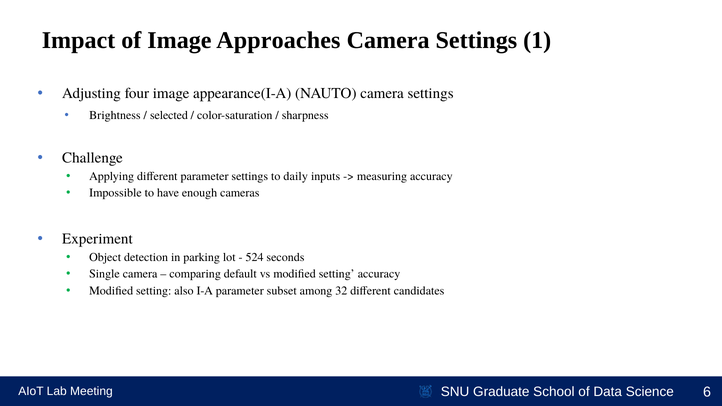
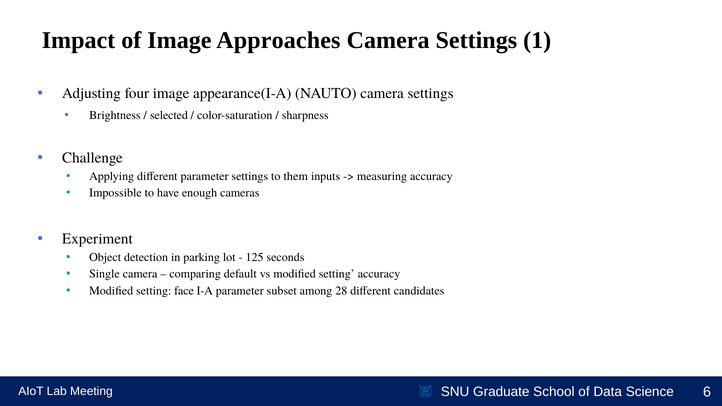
daily: daily -> them (296, 176)
524: 524 -> 125 (255, 257)
also: also -> face (184, 291)
32: 32 -> 28 (341, 291)
